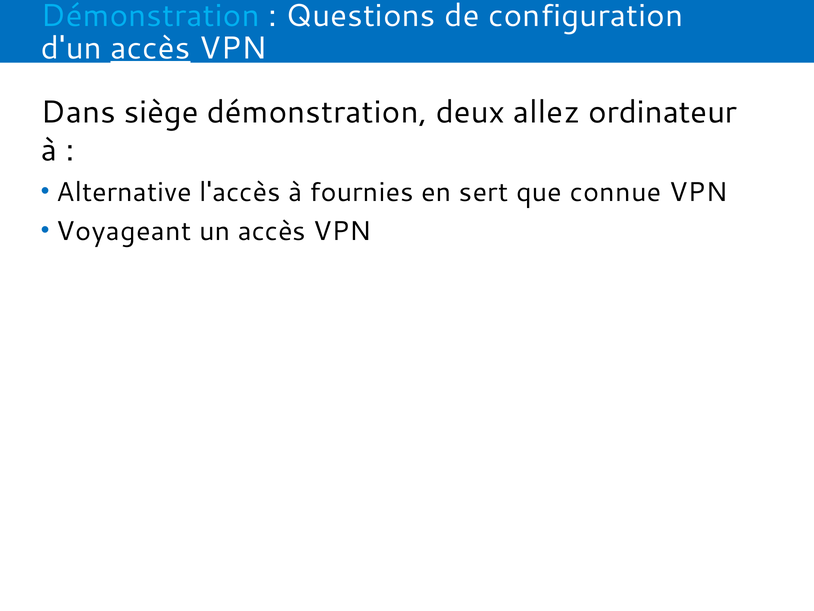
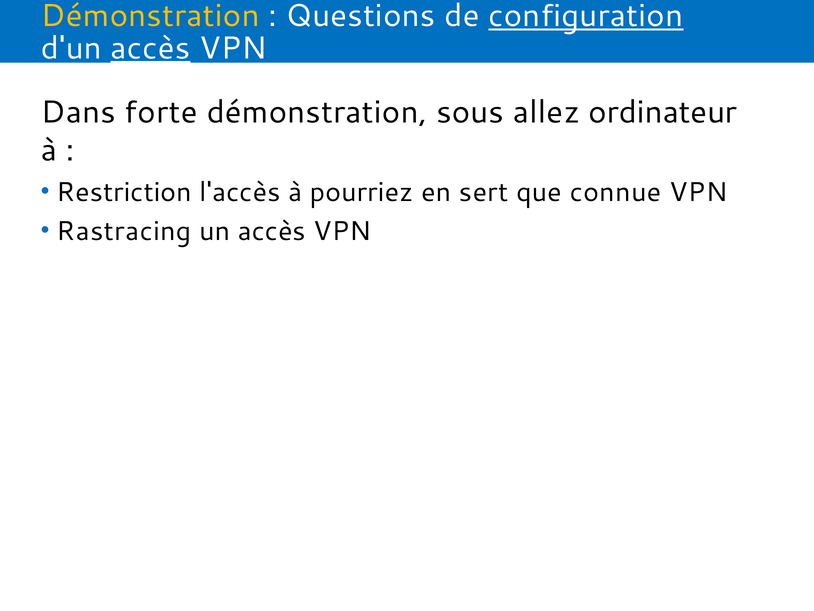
Démonstration colour: light blue -> yellow (150, 16)
configuration underline: none -> present (586, 16)
siège: siège -> forte (161, 112)
deux: deux -> sous (470, 112)
Alternative: Alternative -> Restriction (124, 192)
fournies: fournies -> pourriez (362, 192)
Voyageant: Voyageant -> Rastracing (124, 231)
